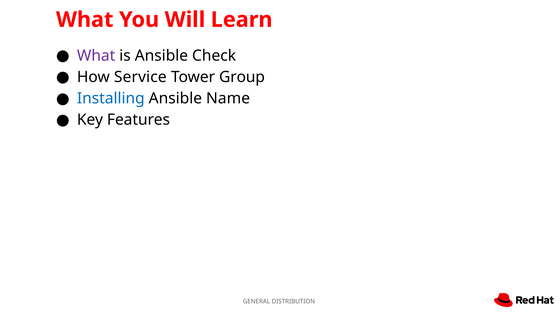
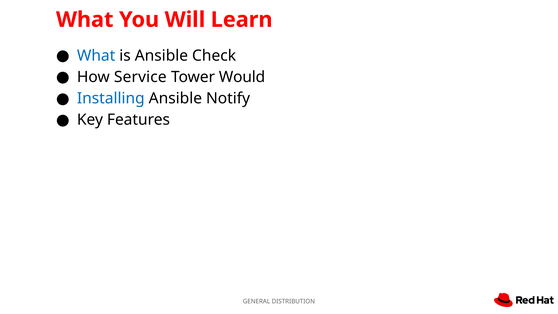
What colour: purple -> blue (96, 56)
Group: Group -> Would (242, 77)
Name: Name -> Notify (228, 98)
